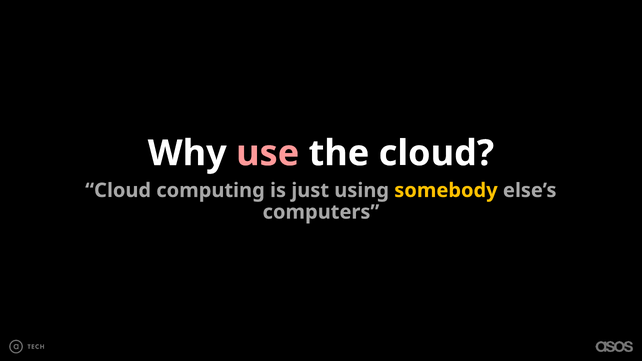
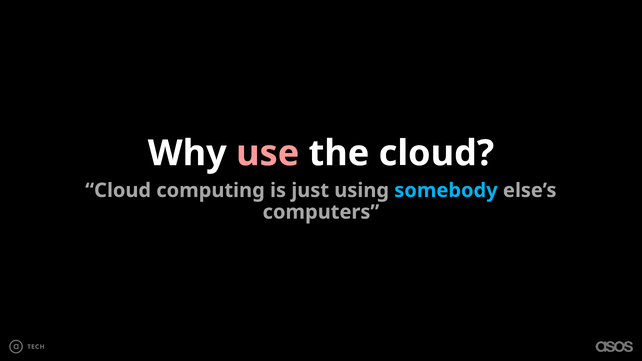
somebody colour: yellow -> light blue (446, 190)
